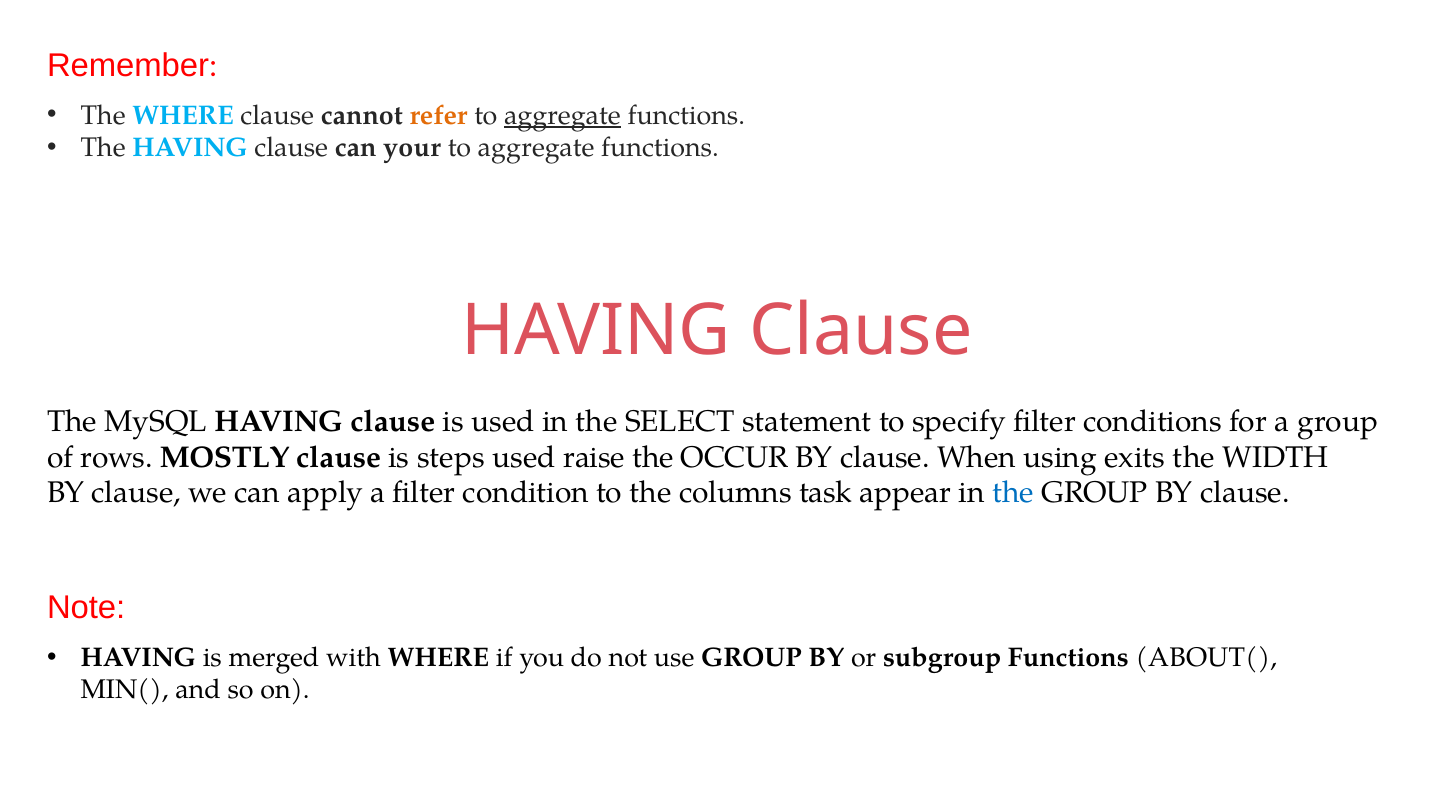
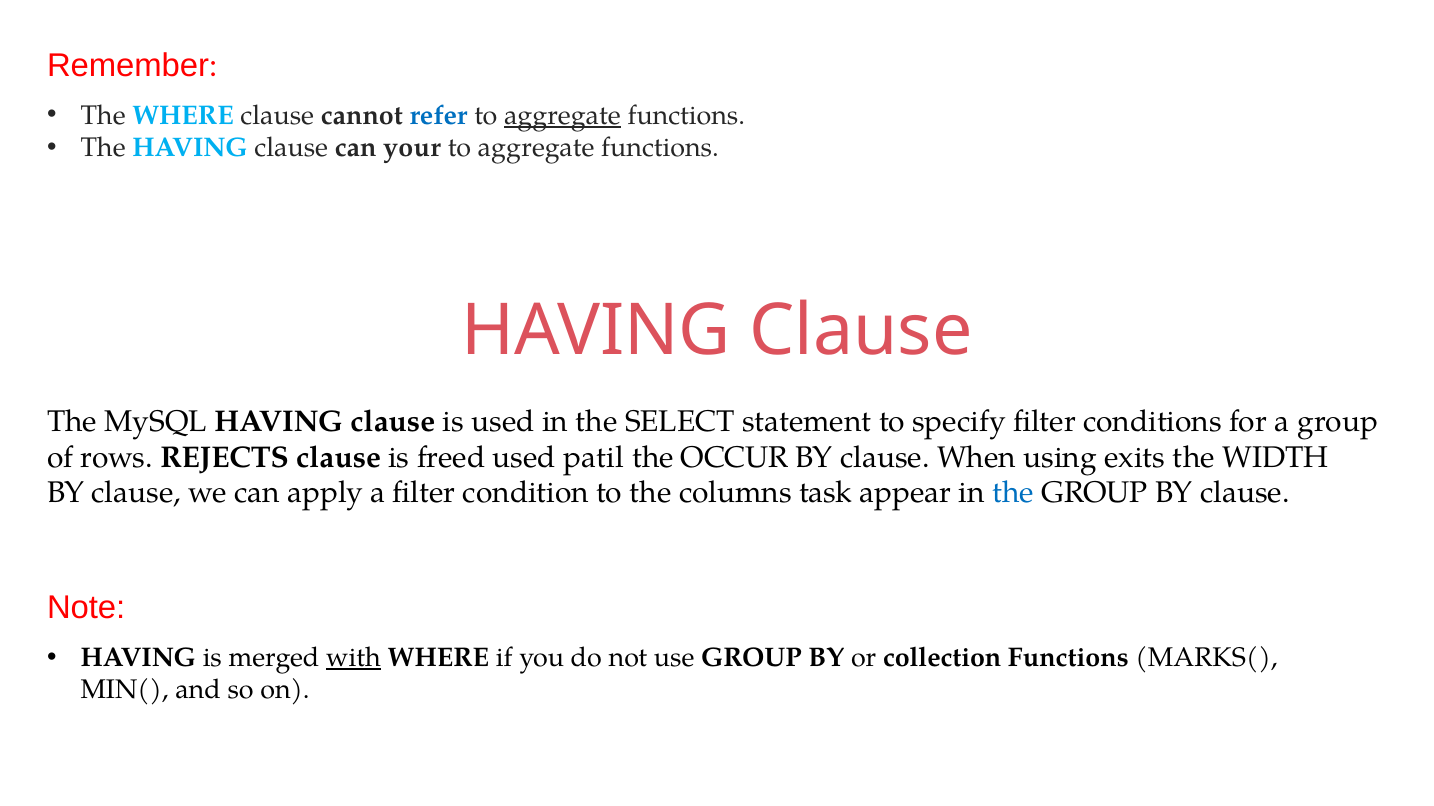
refer colour: orange -> blue (438, 116)
MOSTLY: MOSTLY -> REJECTS (225, 458)
steps: steps -> freed (451, 458)
raise: raise -> patil (594, 458)
with underline: none -> present (353, 658)
subgroup: subgroup -> collection (942, 658)
ABOUT(: ABOUT( -> MARKS( (1207, 658)
